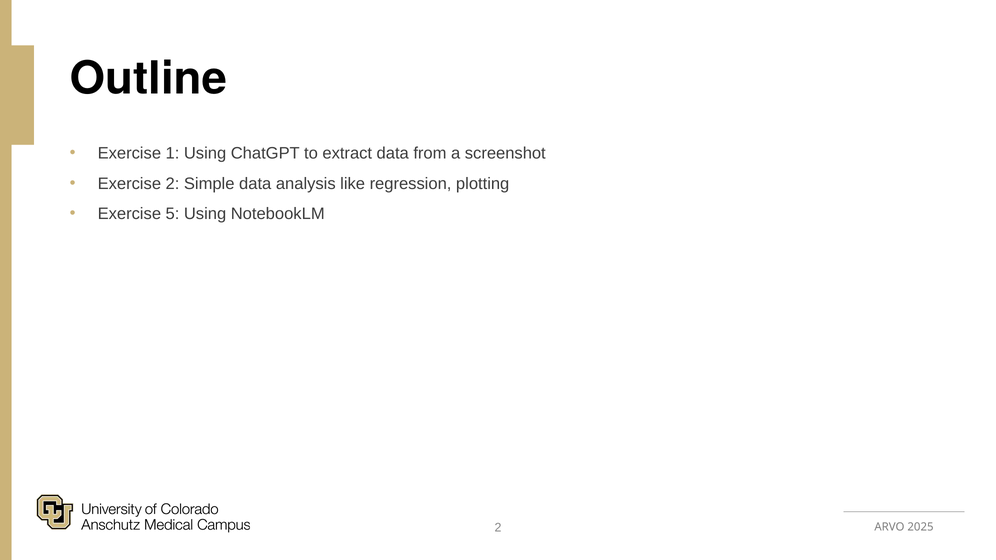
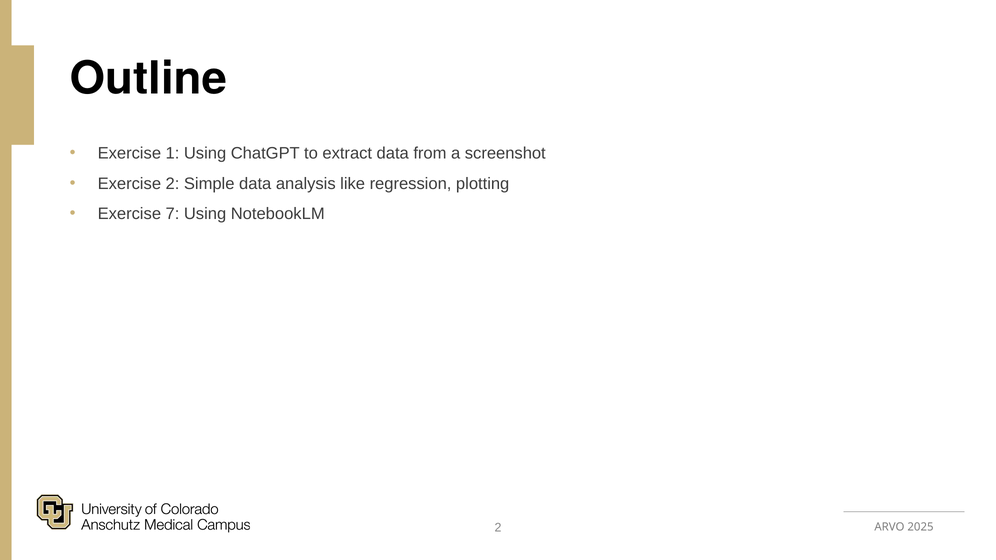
5: 5 -> 7 (172, 214)
